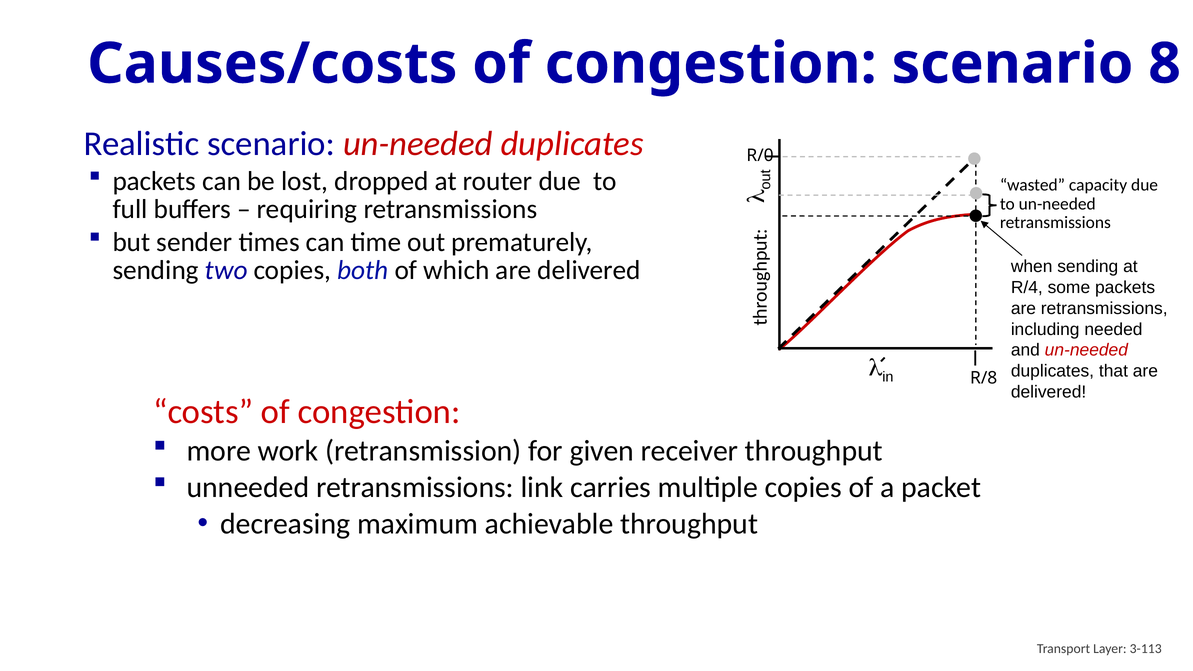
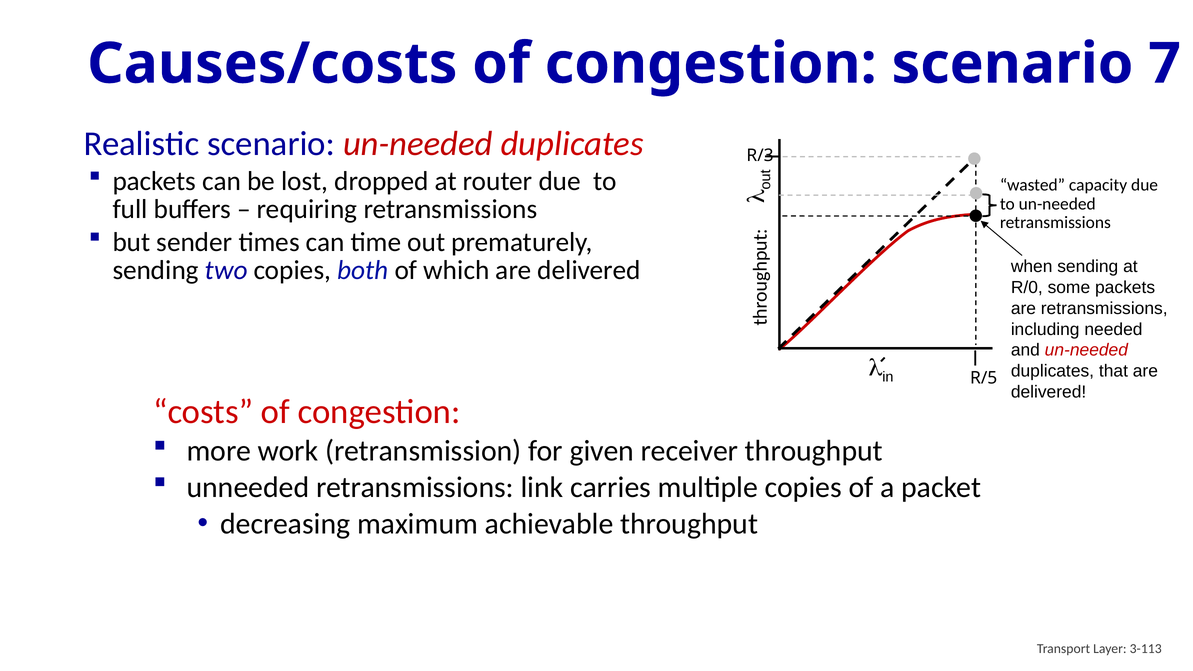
8: 8 -> 7 (1165, 64)
R/0: R/0 -> R/3 (760, 155)
R/4: R/4 -> R/0 (1027, 288)
R/8: R/8 -> R/5 (984, 378)
